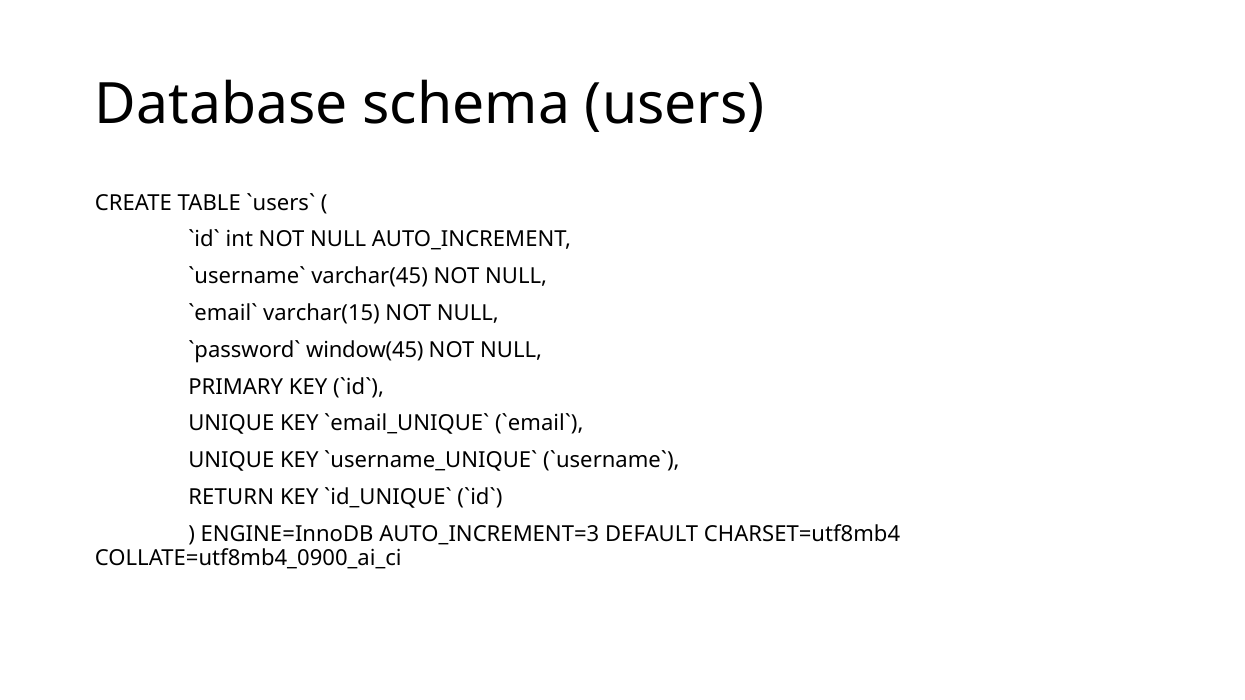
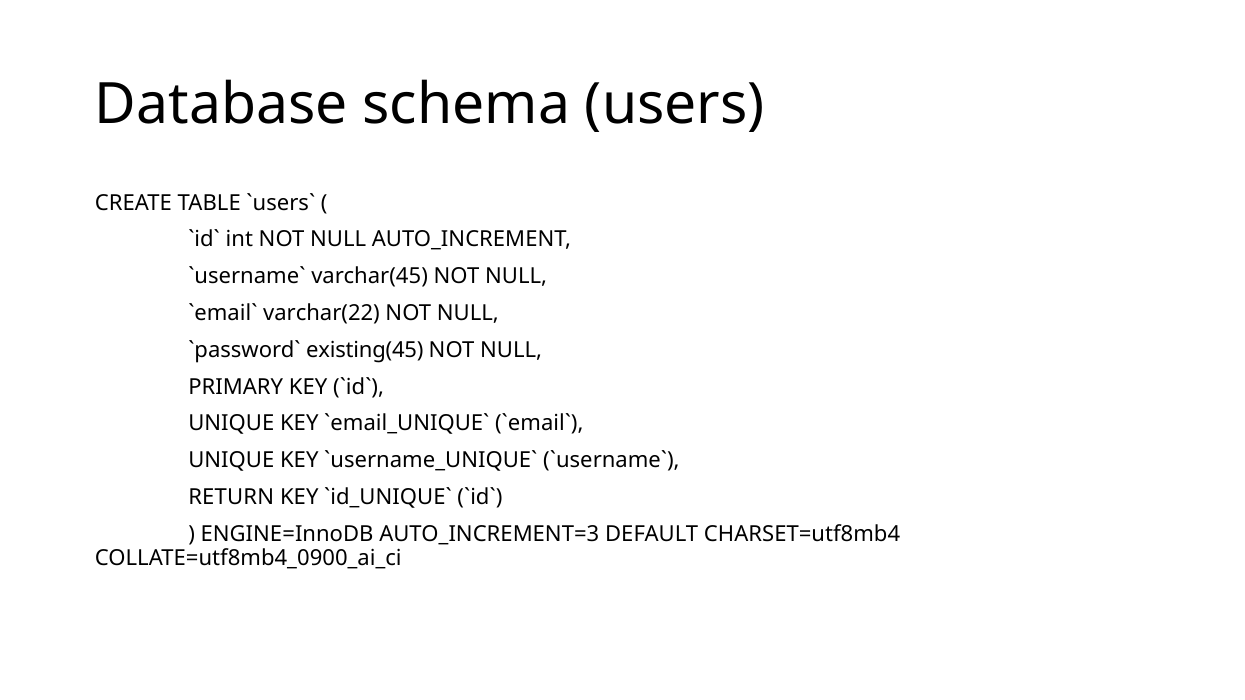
varchar(15: varchar(15 -> varchar(22 (322, 313)
window(45: window(45 -> existing(45 (365, 350)
